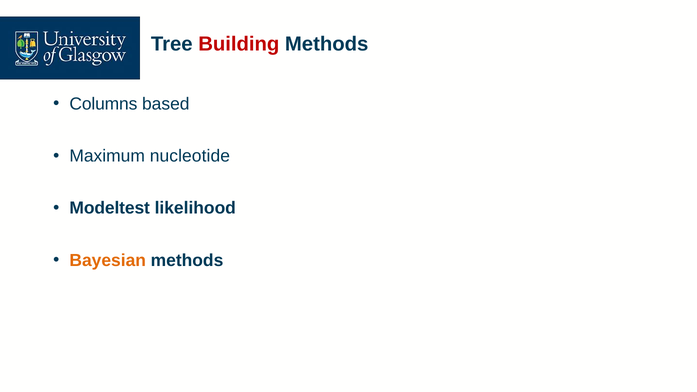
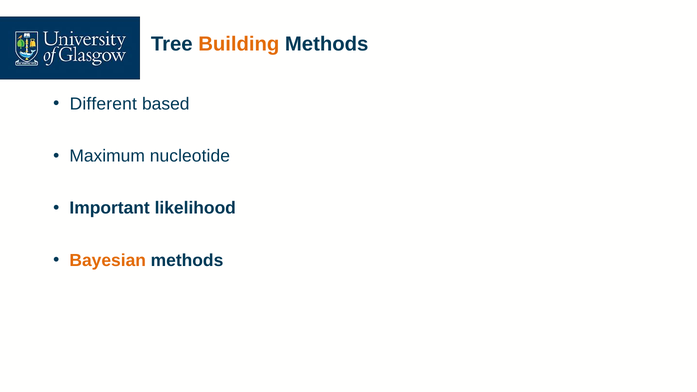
Building colour: red -> orange (239, 44)
Columns: Columns -> Different (103, 104)
Modeltest: Modeltest -> Important (110, 208)
